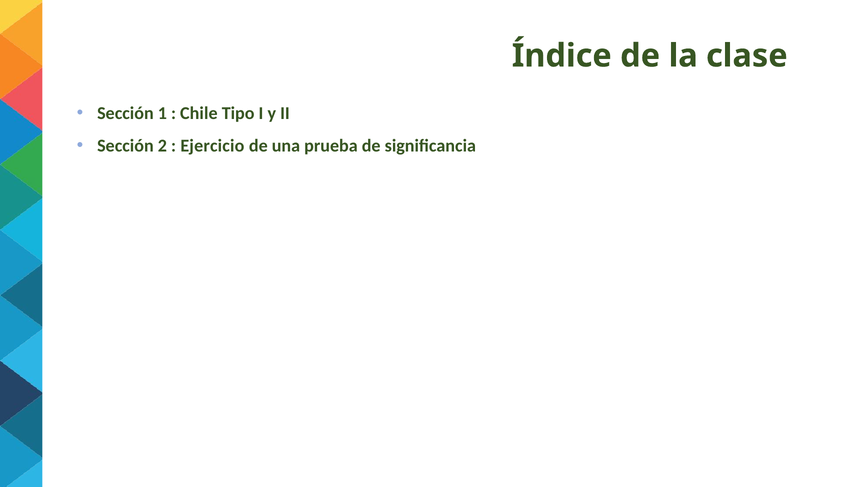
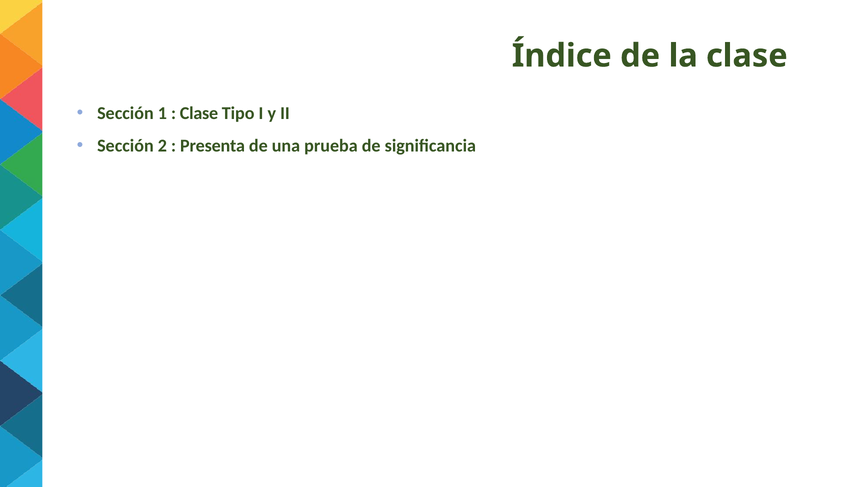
Chile: Chile -> Clase (199, 113)
Ejercicio: Ejercicio -> Presenta (213, 146)
